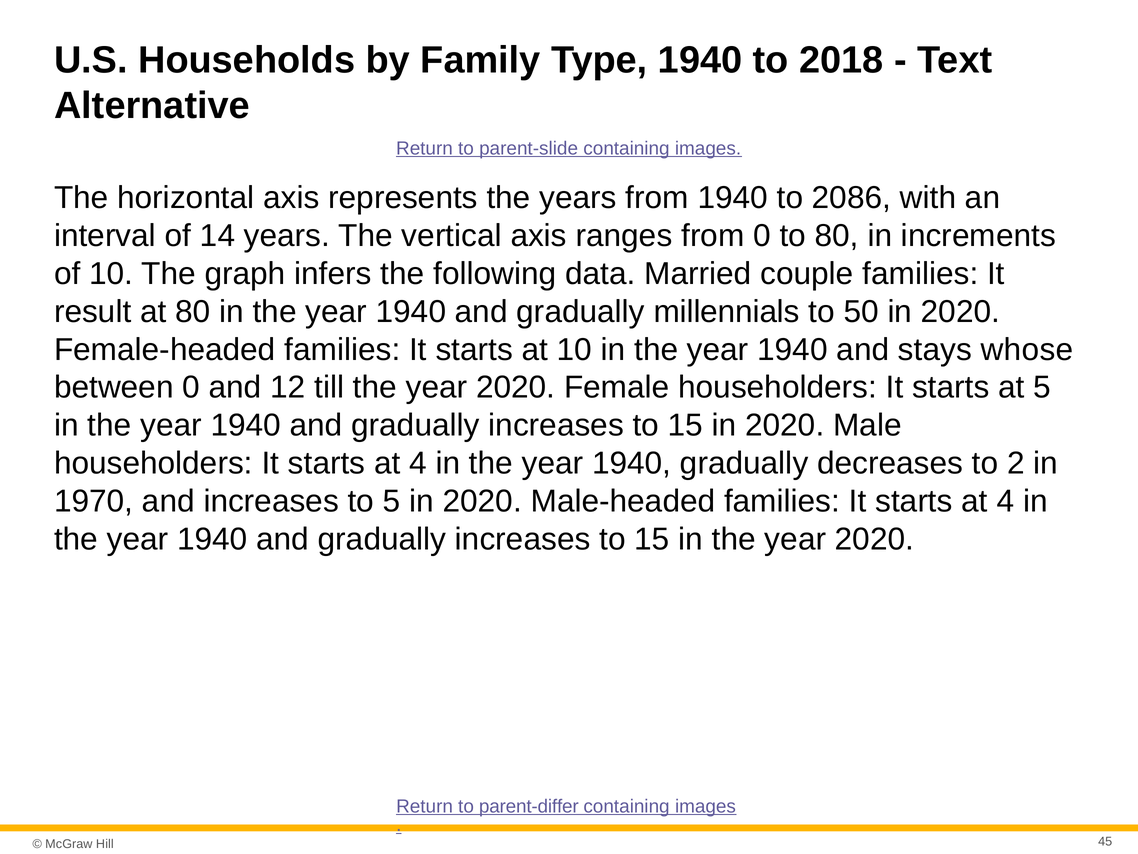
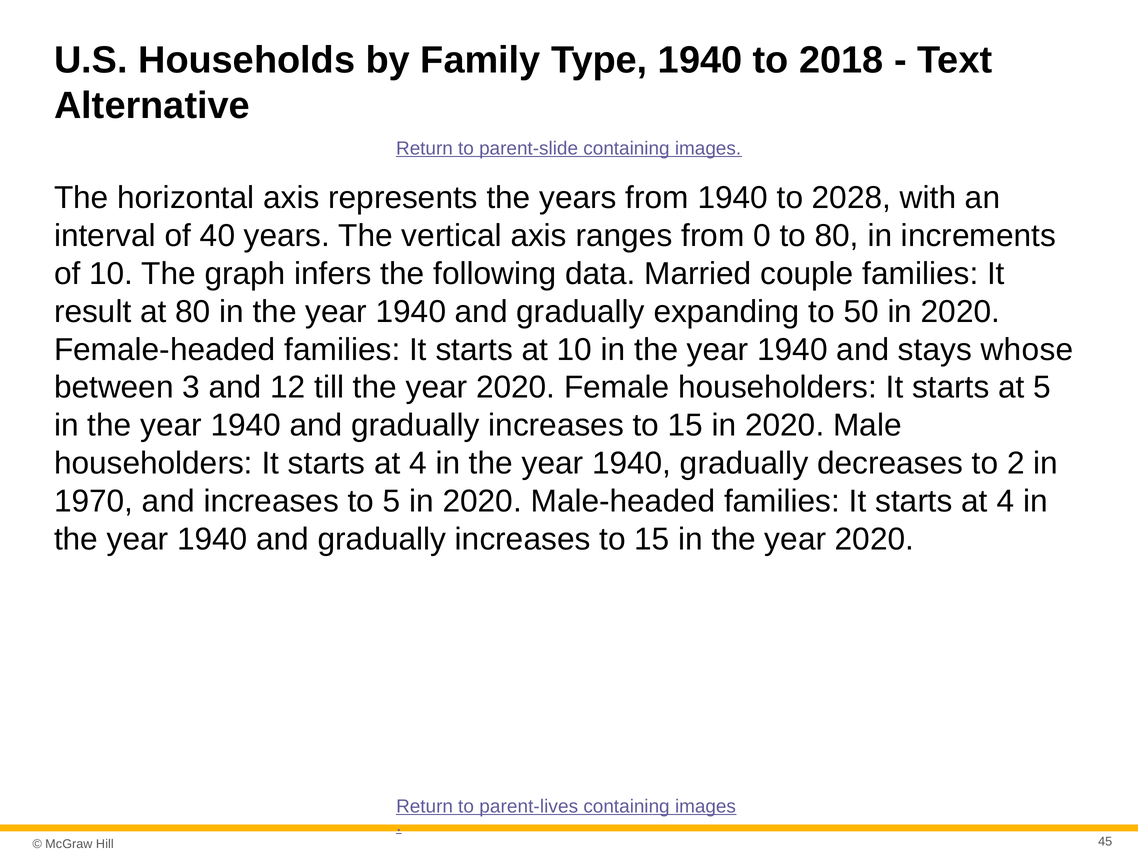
2086: 2086 -> 2028 (851, 198)
14: 14 -> 40 (218, 236)
millennials: millennials -> expanding (727, 311)
between 0: 0 -> 3 (191, 387)
parent-differ: parent-differ -> parent-lives (529, 806)
